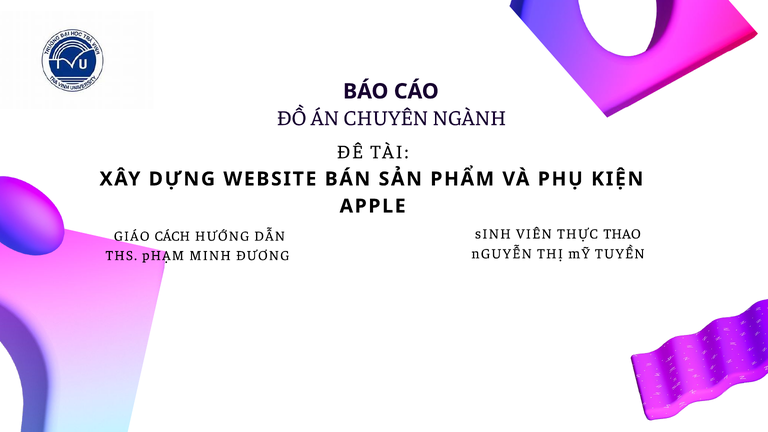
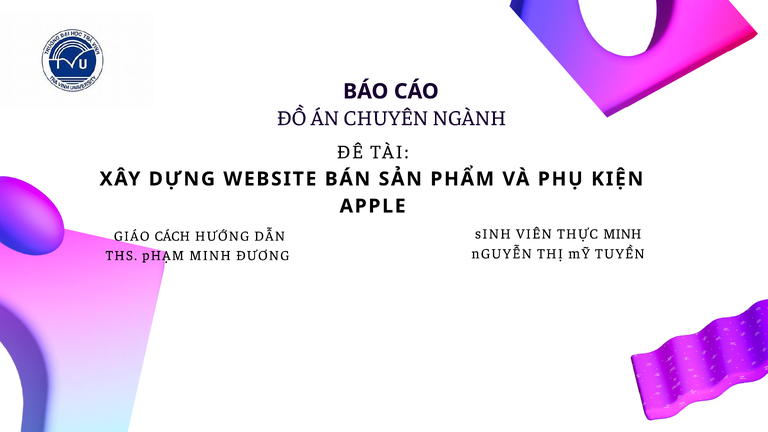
THỰC THAO: THAO -> MINH (622, 234)
